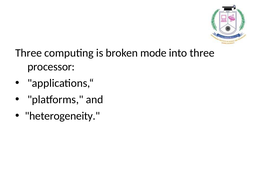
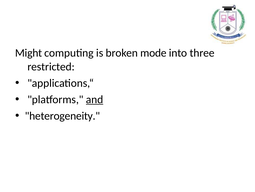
Three: Three -> Might (29, 53)
processor: processor -> restricted (51, 66)
and underline: none -> present (95, 99)
